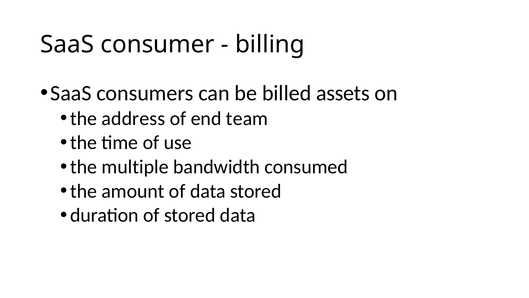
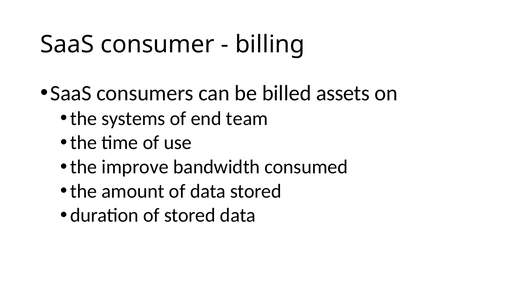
address: address -> systems (133, 118)
multiple: multiple -> improve (135, 167)
